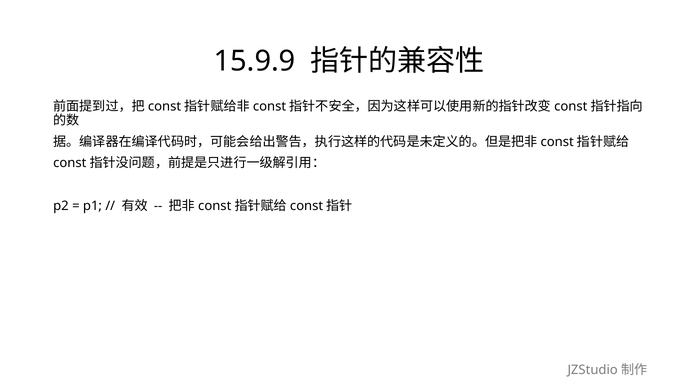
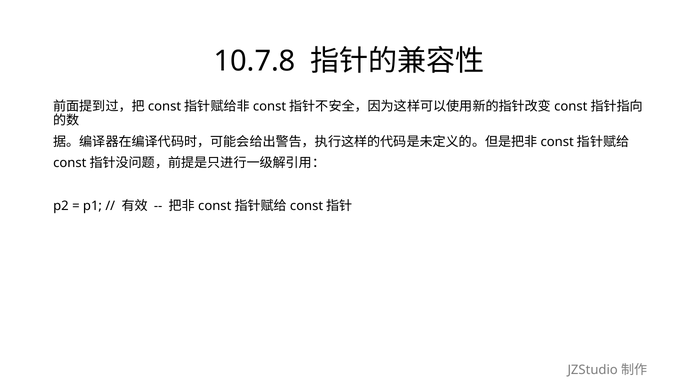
15.9.9: 15.9.9 -> 10.7.8 (255, 61)
